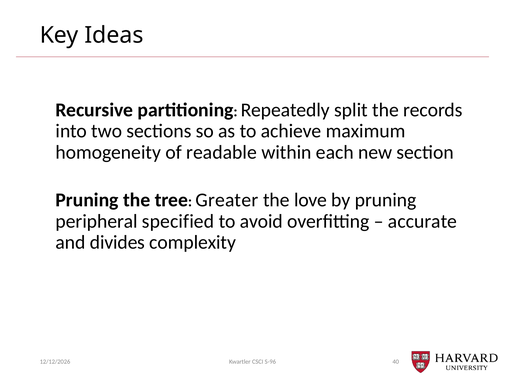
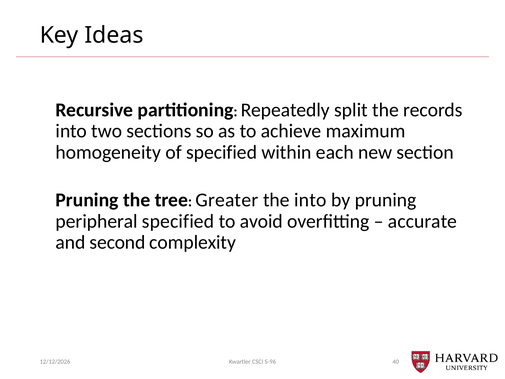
of readable: readable -> specified (222, 152)
the love: love -> into (310, 200)
divides: divides -> second (117, 242)
